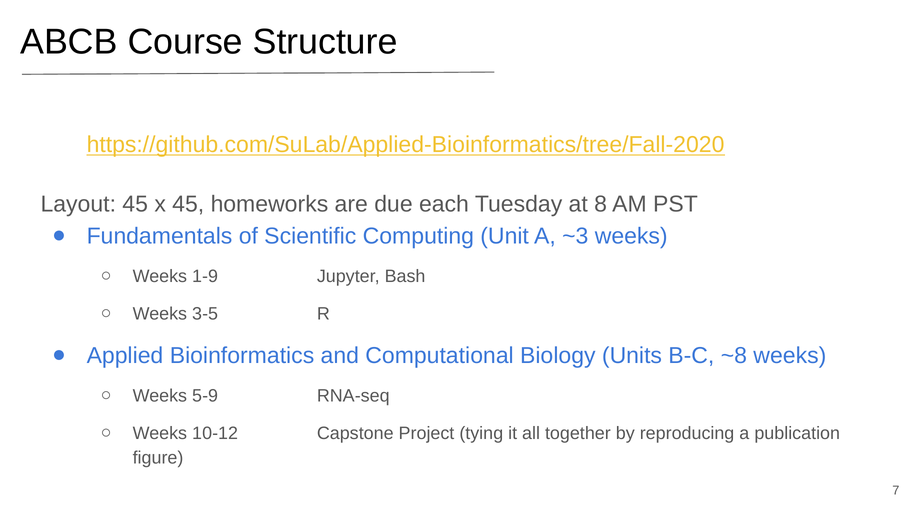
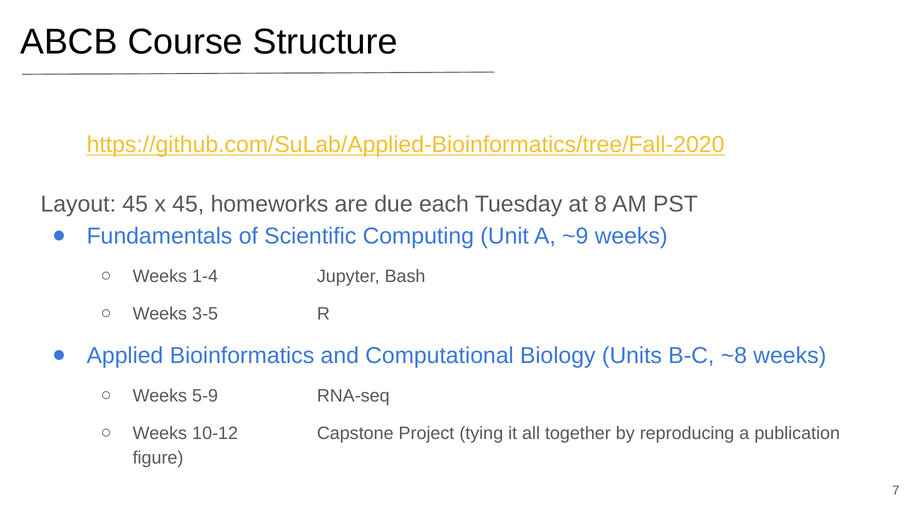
~3: ~3 -> ~9 (575, 236)
1-9: 1-9 -> 1-4 (205, 276)
